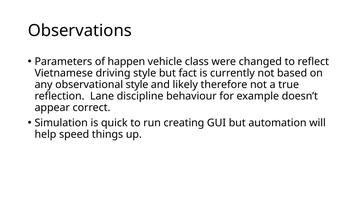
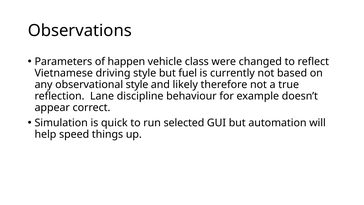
fact: fact -> fuel (188, 73)
creating: creating -> selected (184, 123)
